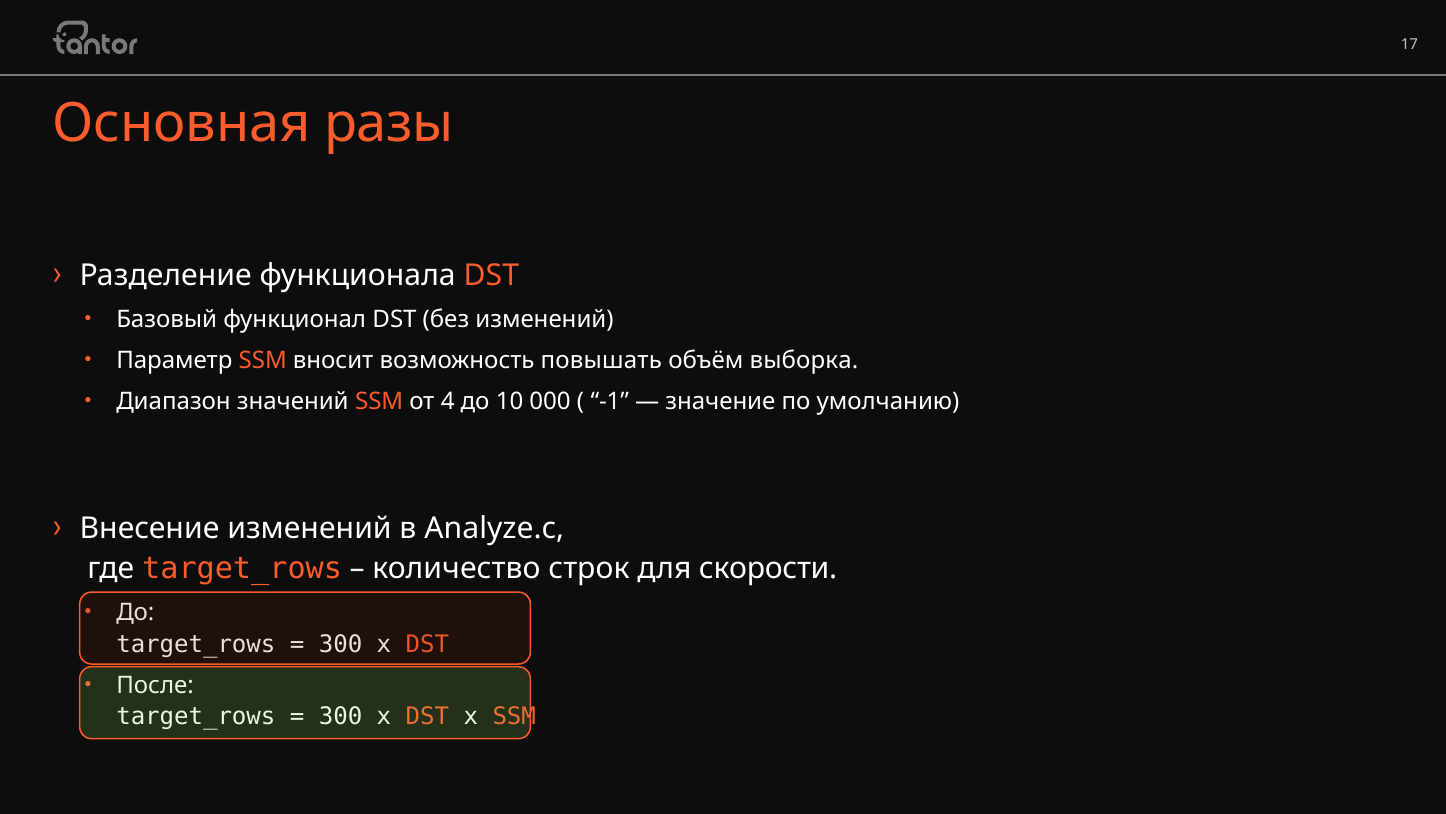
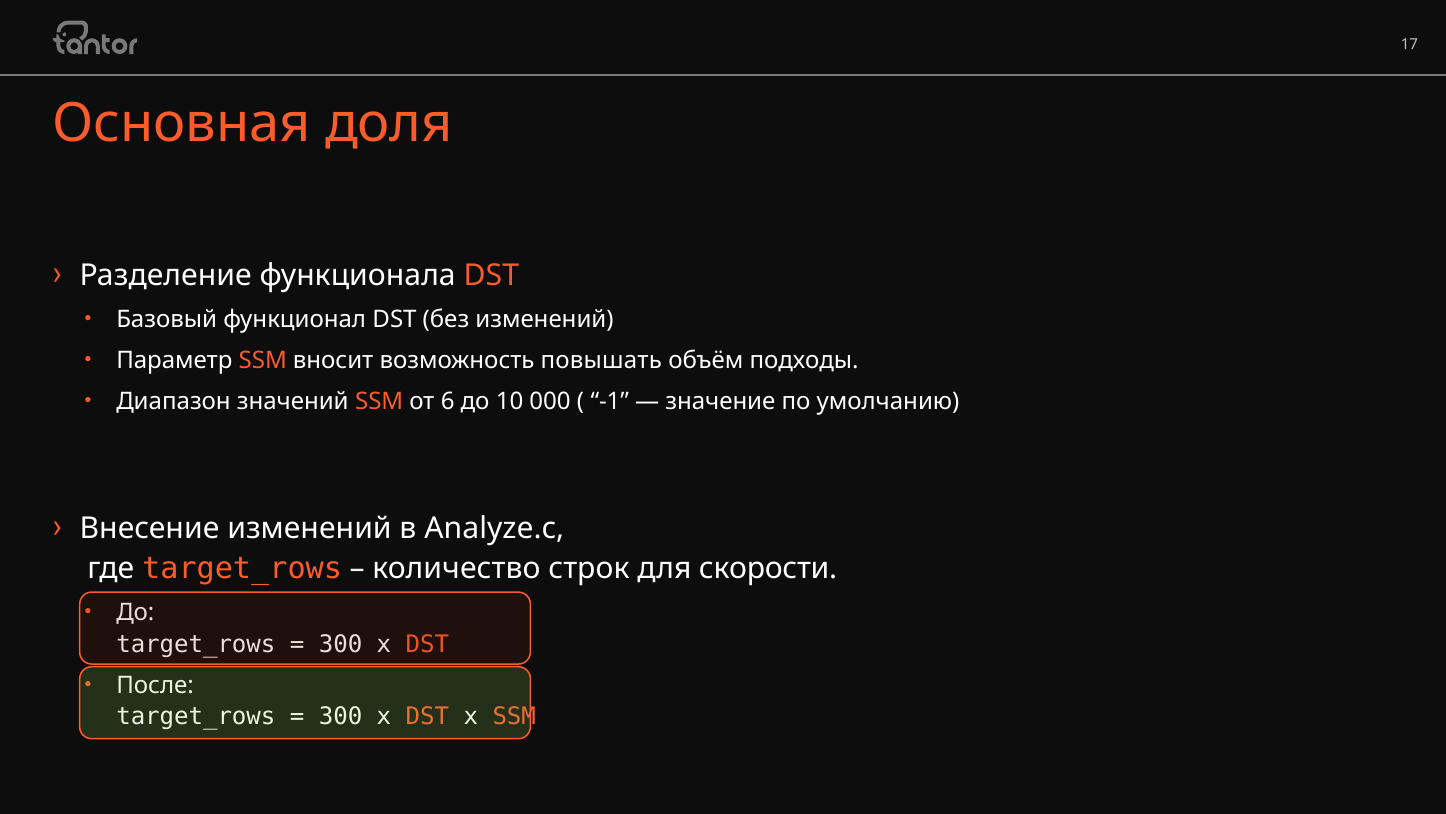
разы: разы -> доля (389, 123)
выборка: выборка -> подходы (804, 360)
4: 4 -> 6 (448, 401)
